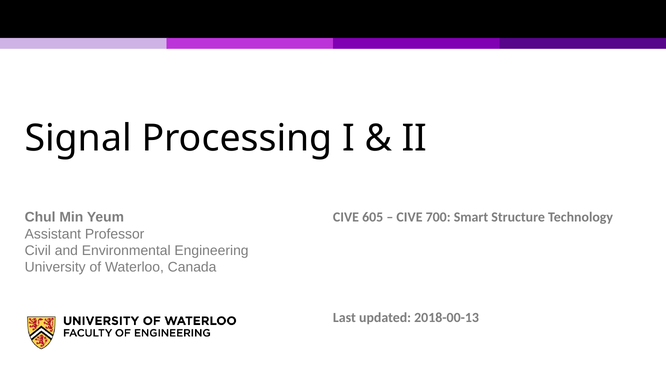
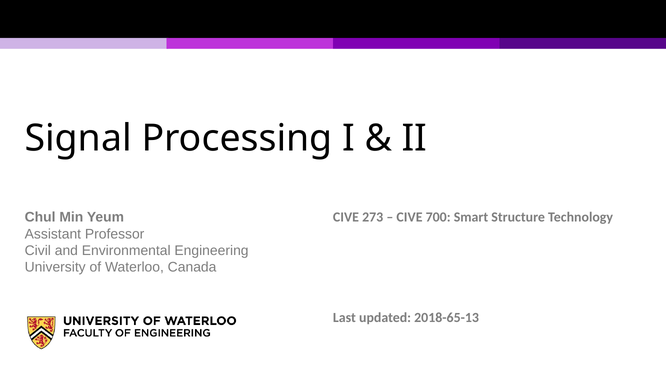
605: 605 -> 273 (373, 217)
2018-00-13: 2018-00-13 -> 2018-65-13 (447, 318)
